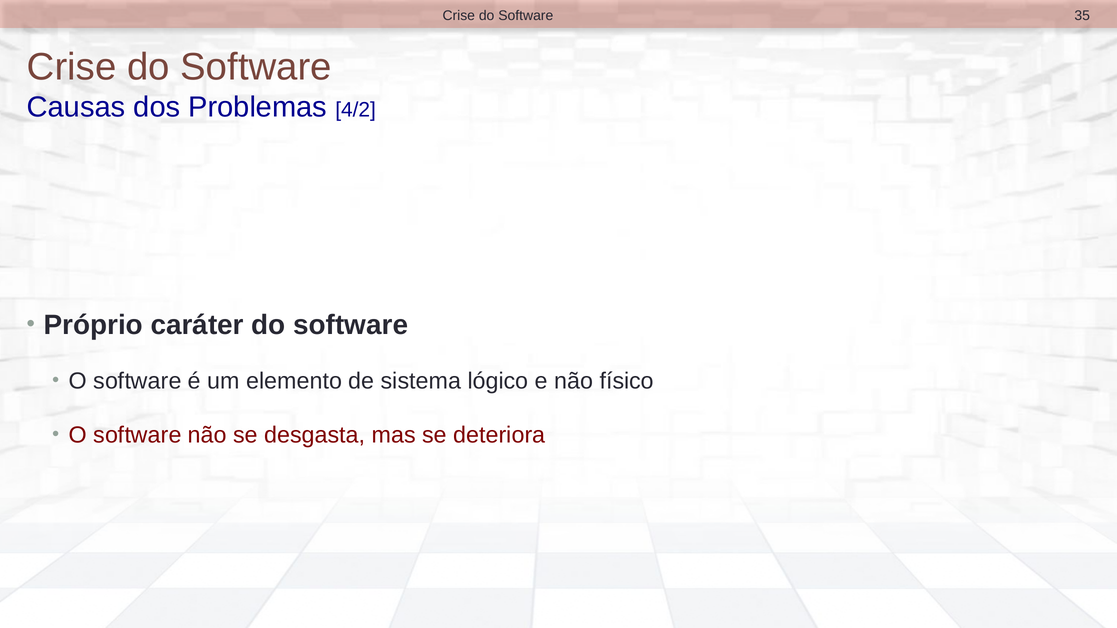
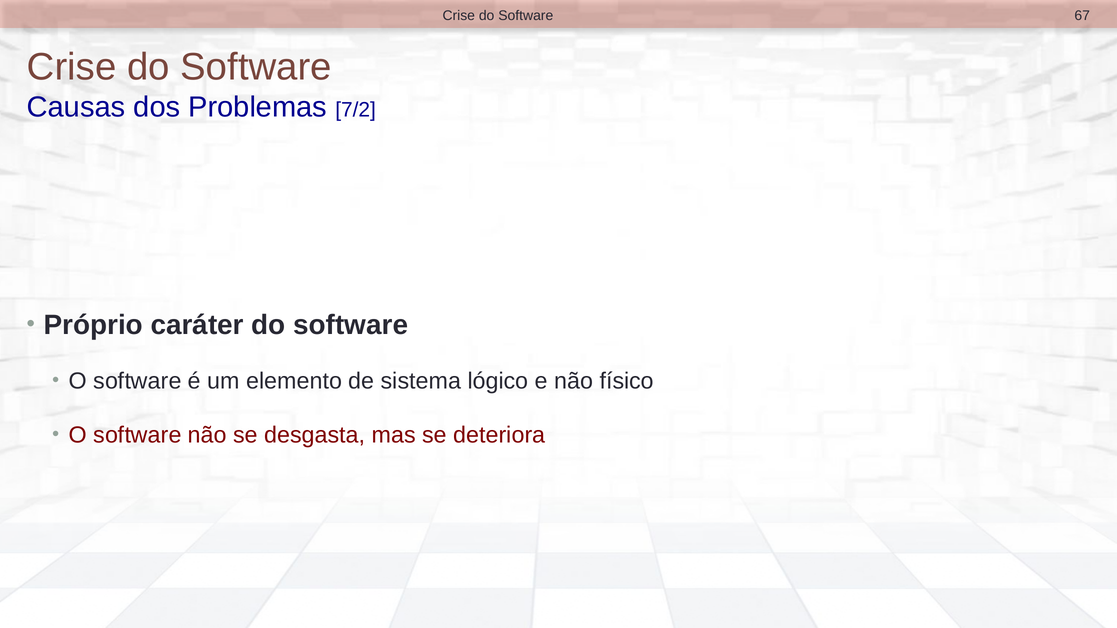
35: 35 -> 67 (1082, 16)
4/2: 4/2 -> 7/2 (356, 110)
